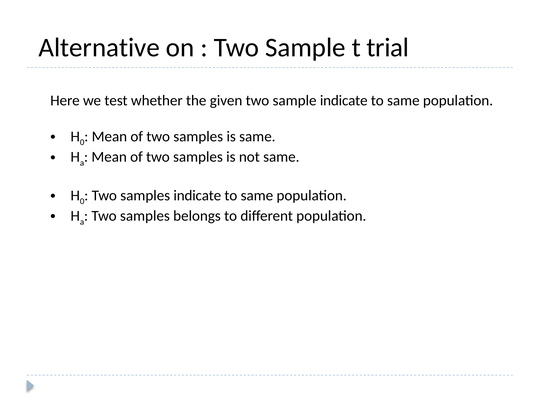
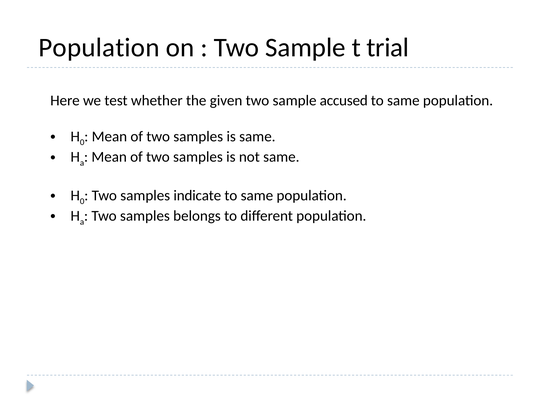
Alternative: Alternative -> Population (99, 48)
sample indicate: indicate -> accused (344, 101)
